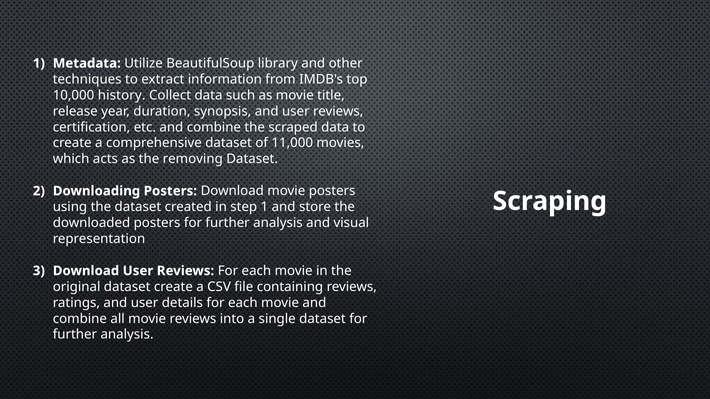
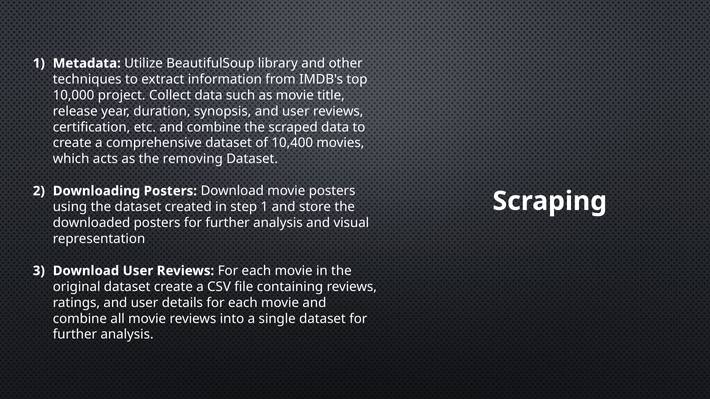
history: history -> project (122, 95)
11,000: 11,000 -> 10,400 (292, 143)
